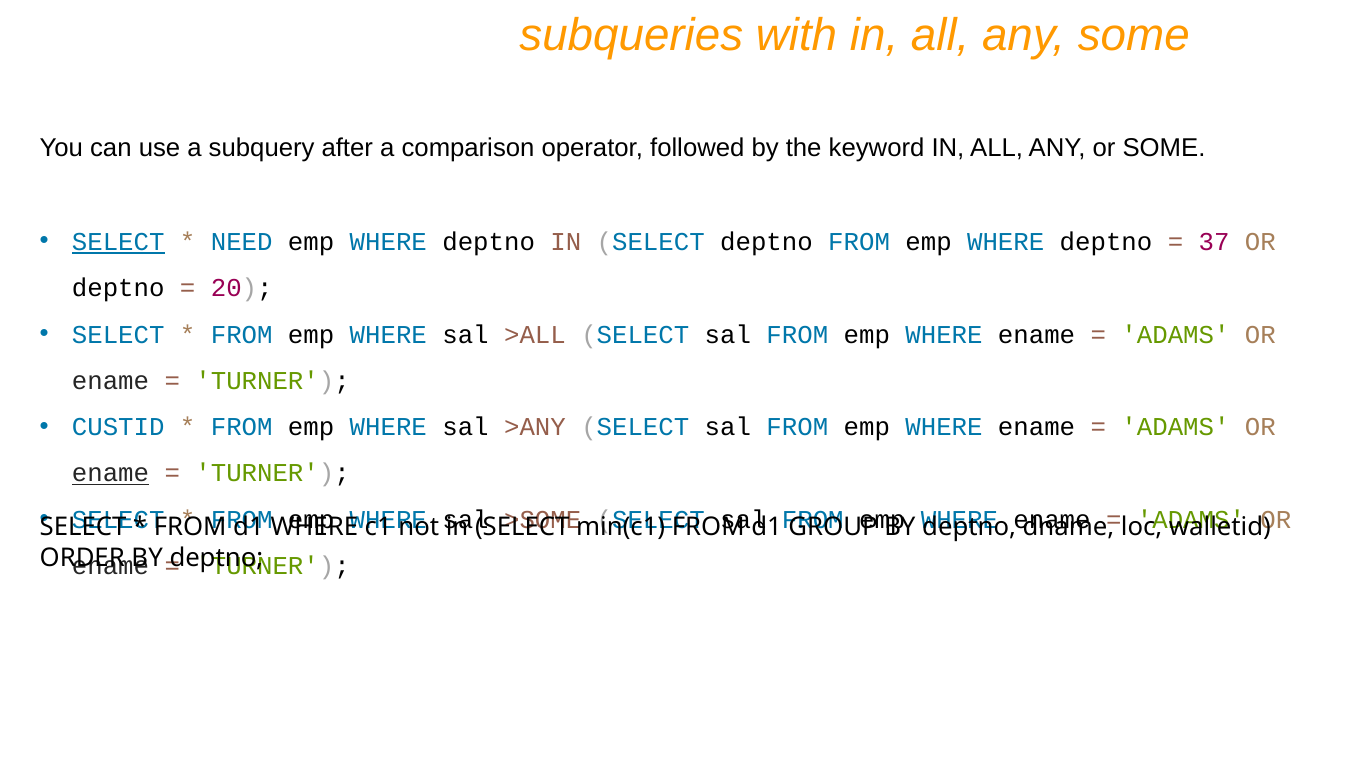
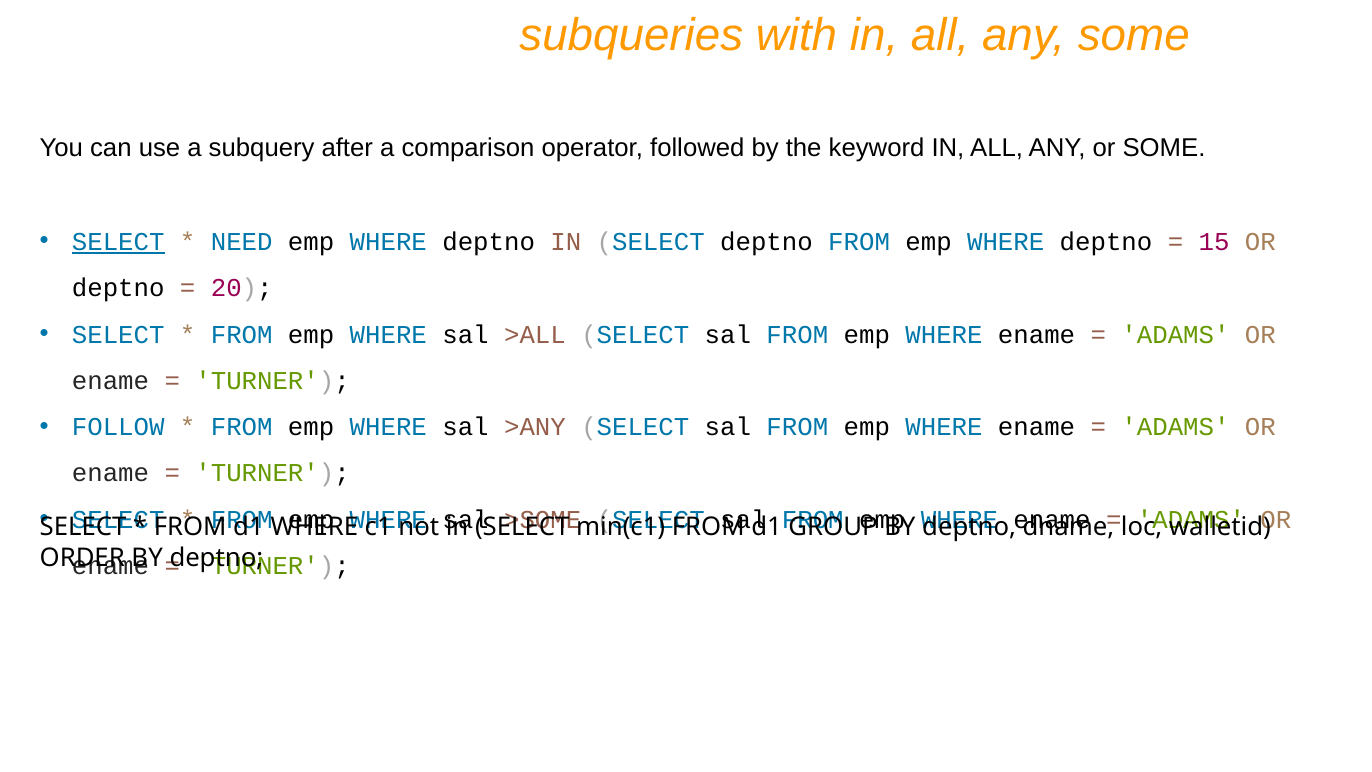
37: 37 -> 15 (1214, 242)
CUSTID: CUSTID -> FOLLOW (118, 427)
ename underline: present -> none (110, 473)
